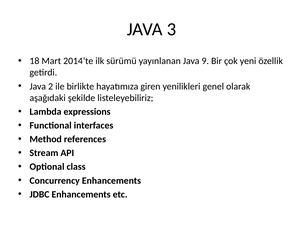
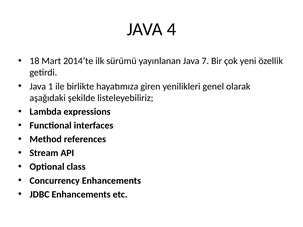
3: 3 -> 4 (171, 29)
9: 9 -> 7 (205, 61)
2: 2 -> 1 (51, 86)
